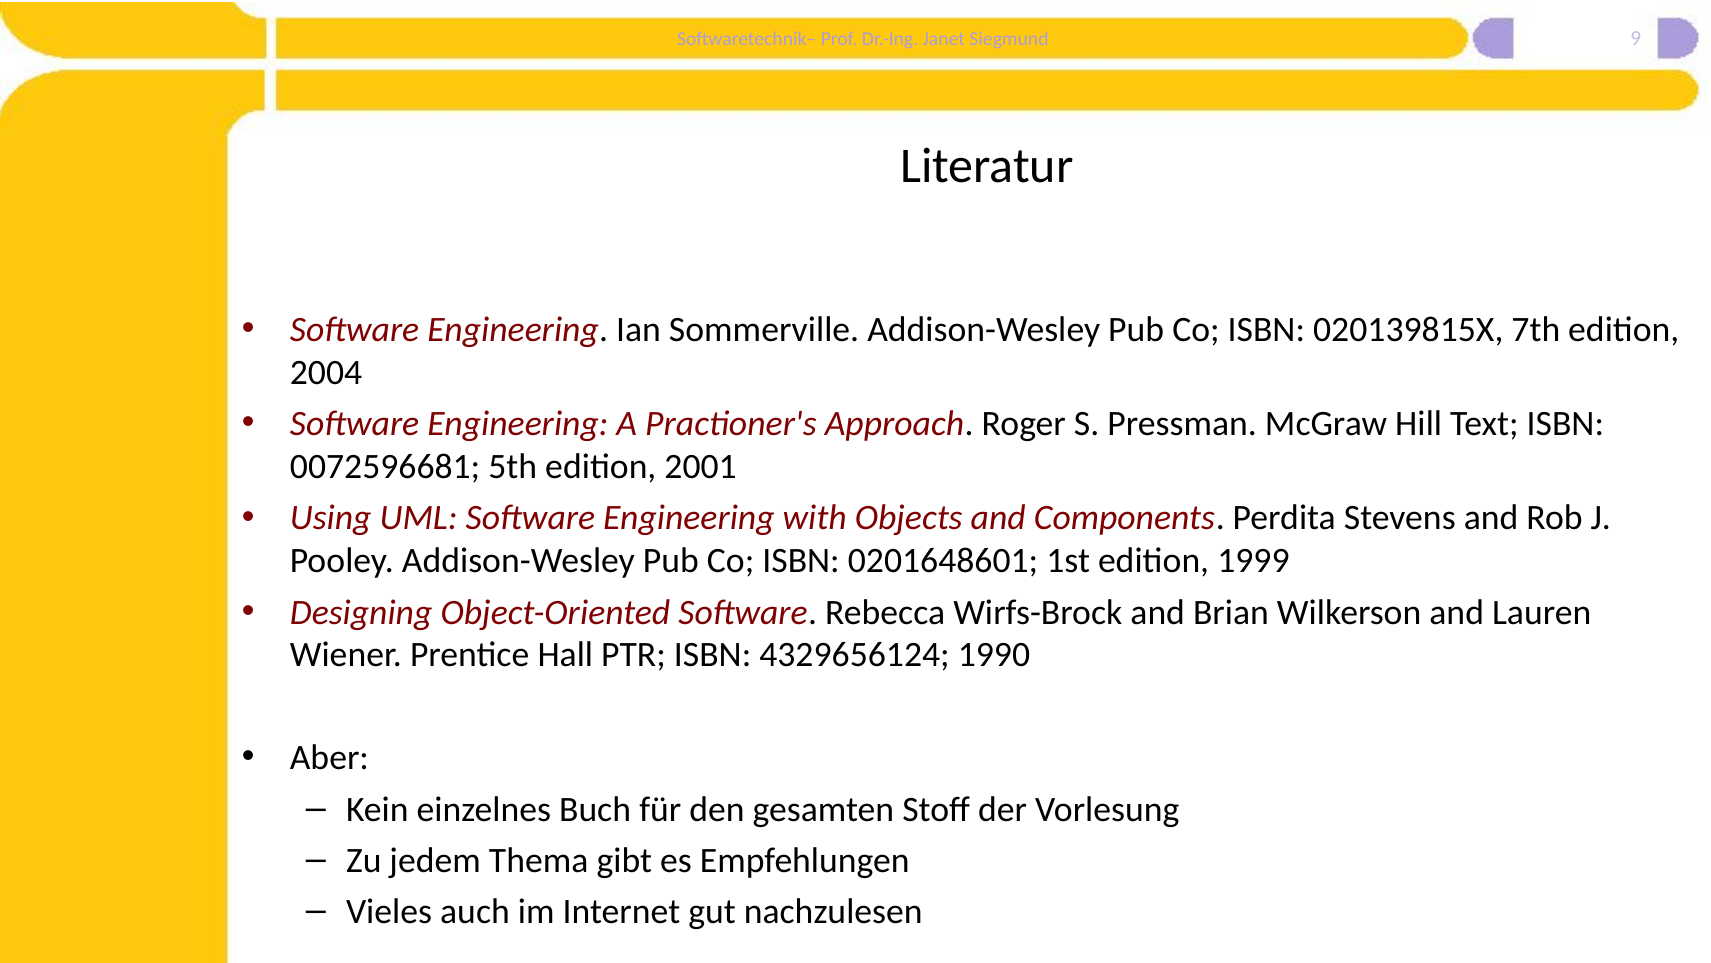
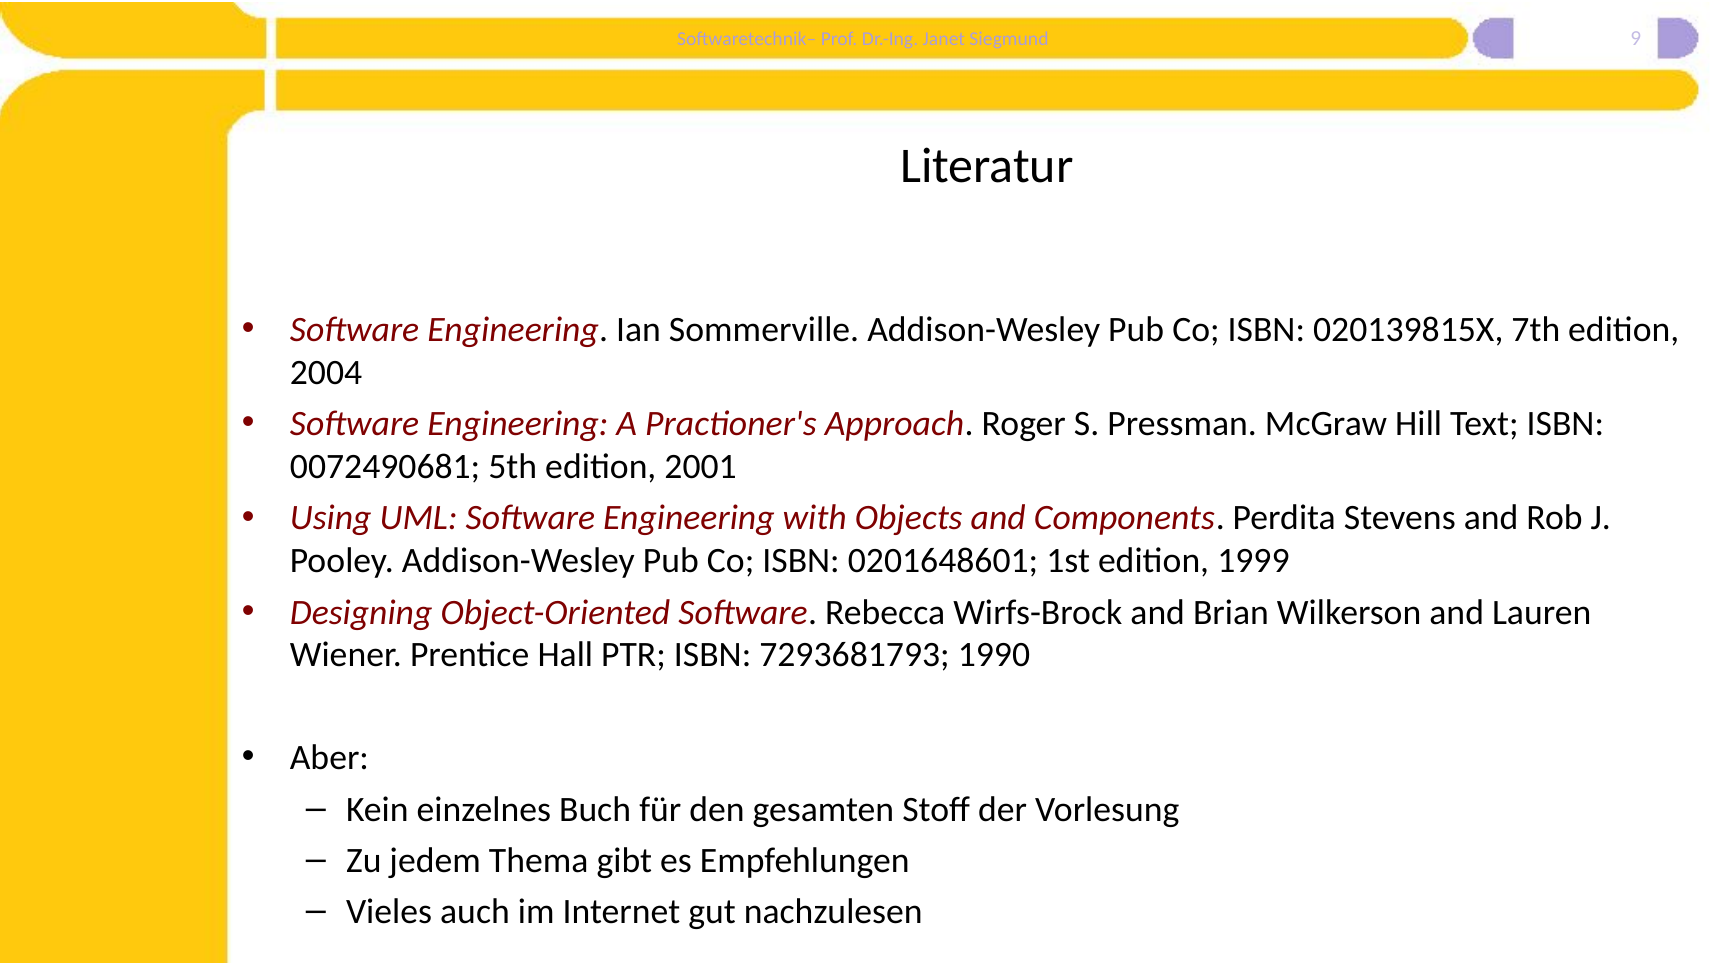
0072596681: 0072596681 -> 0072490681 (385, 467)
4329656124: 4329656124 -> 7293681793 (855, 655)
